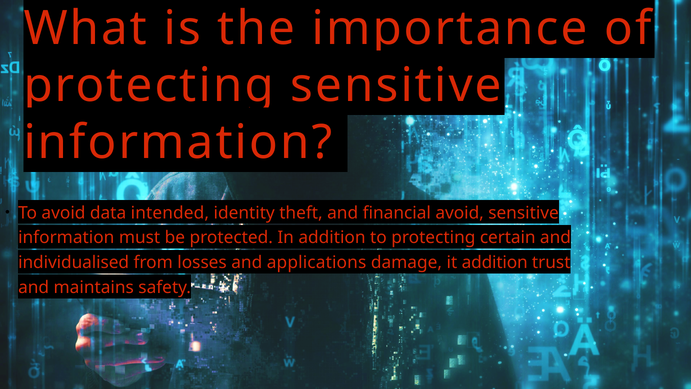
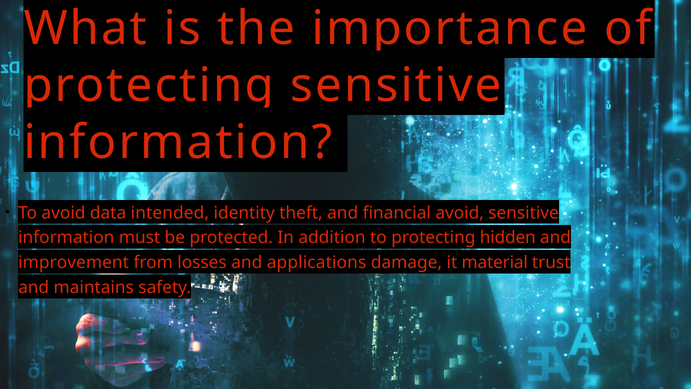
certain: certain -> hidden (508, 238)
individualised: individualised -> improvement (74, 262)
it addition: addition -> material (495, 262)
